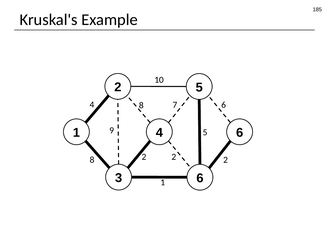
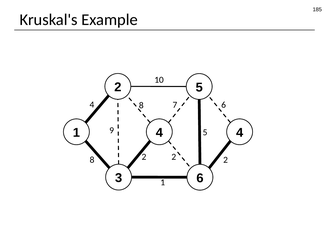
4 6: 6 -> 4 (240, 133)
